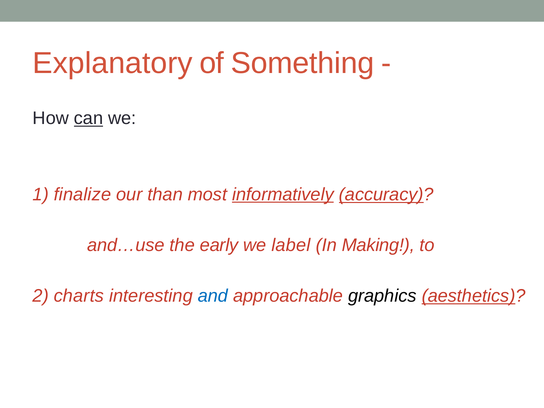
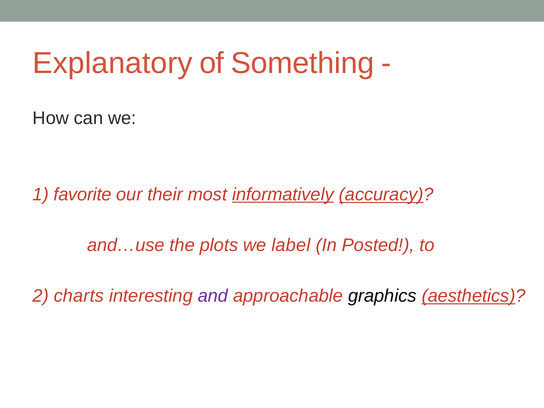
can underline: present -> none (88, 118)
finalize: finalize -> favorite (83, 194)
than: than -> their (165, 194)
early: early -> plots (219, 245)
Making: Making -> Posted (378, 245)
and colour: blue -> purple (213, 296)
